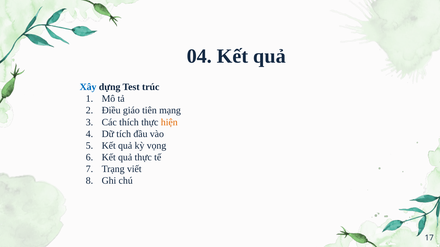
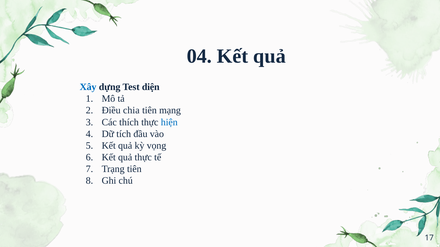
trúc: trúc -> diện (151, 87)
giáo: giáo -> chia (131, 111)
hiện colour: orange -> blue (169, 122)
Trạng viết: viết -> tiên (134, 169)
